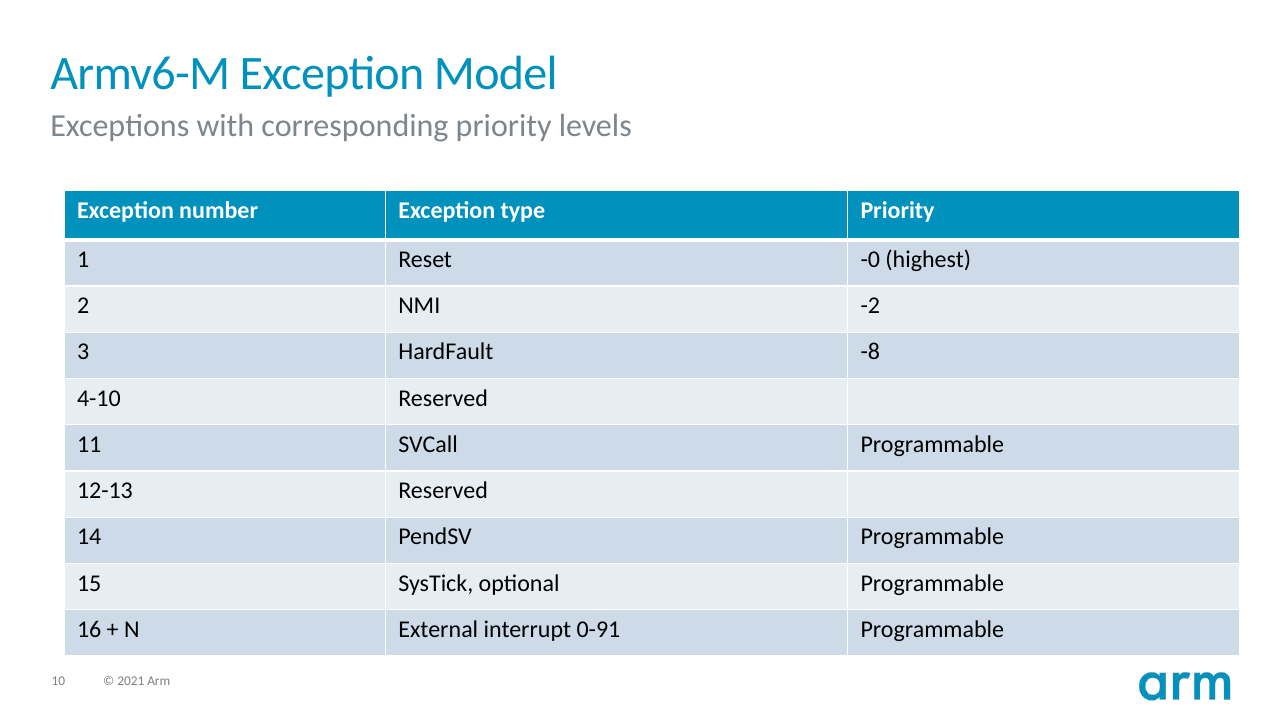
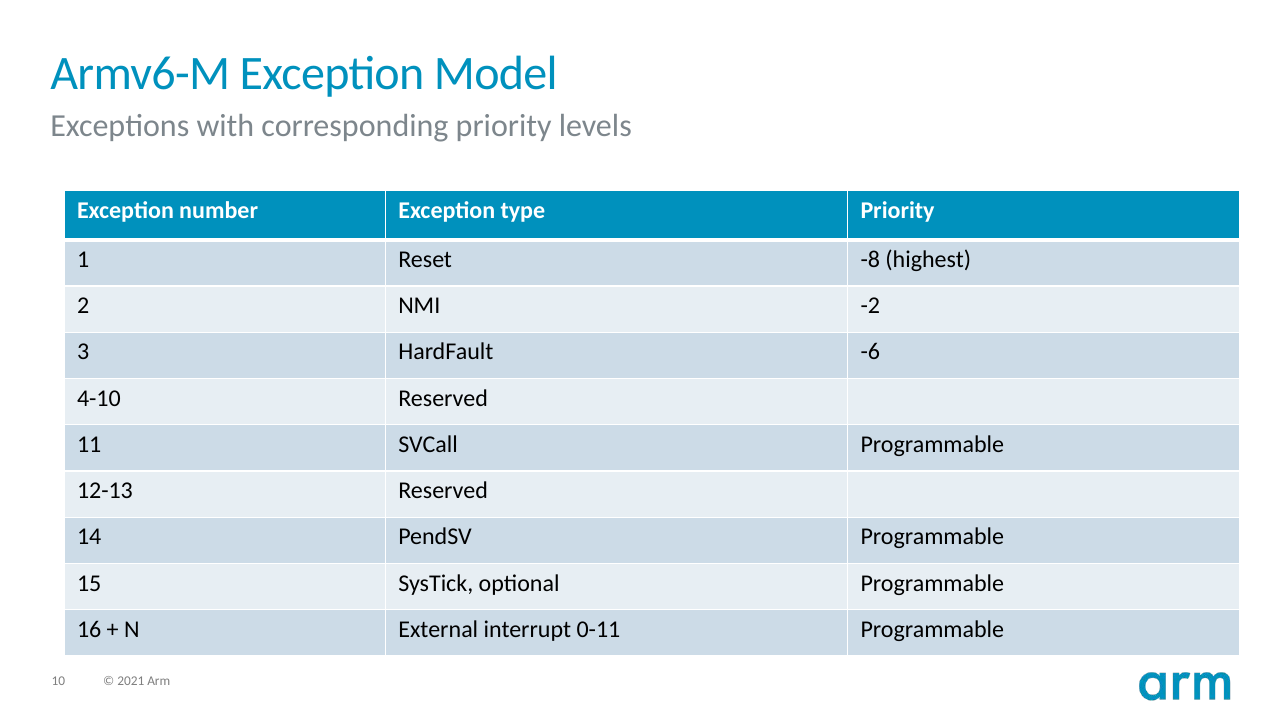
-0: -0 -> -8 (870, 259)
-8: -8 -> -6 (870, 352)
0-91: 0-91 -> 0-11 (598, 629)
